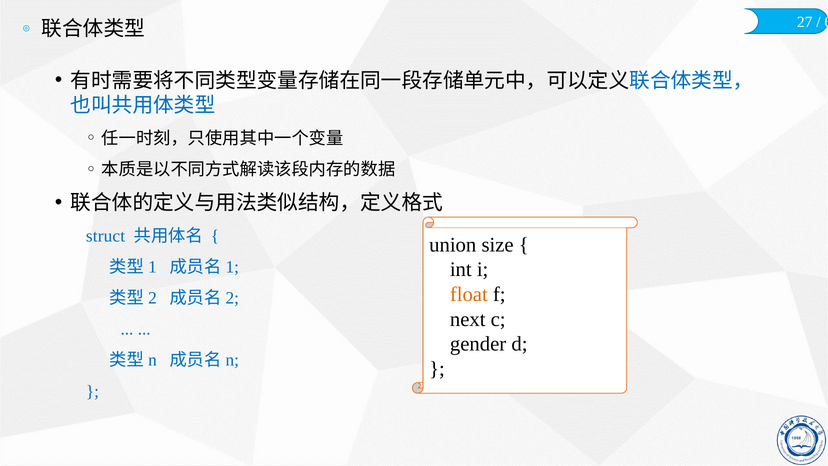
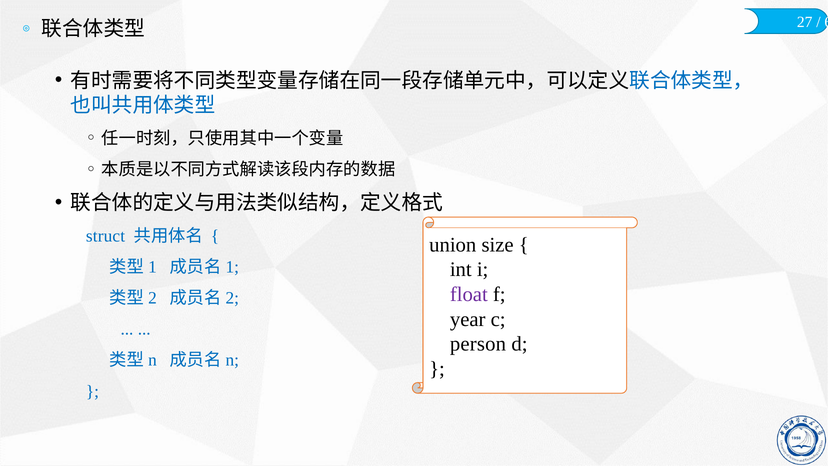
float colour: orange -> purple (469, 294)
next: next -> year (468, 319)
gender: gender -> person (478, 344)
